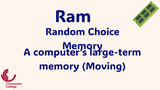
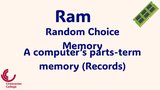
large-term: large-term -> parts-term (115, 52)
Moving: Moving -> Records (104, 66)
